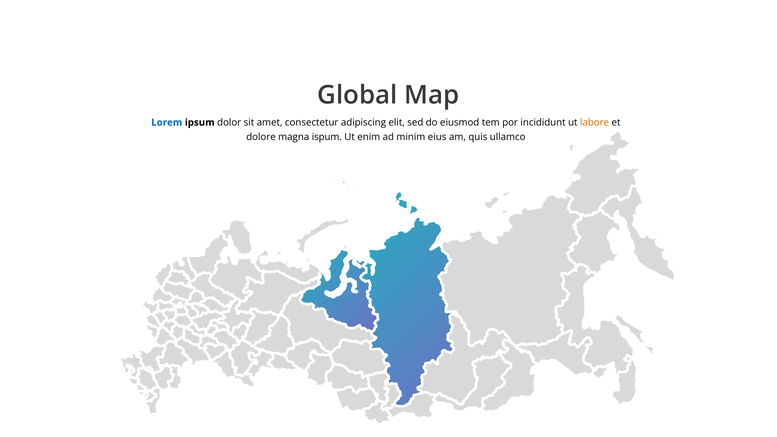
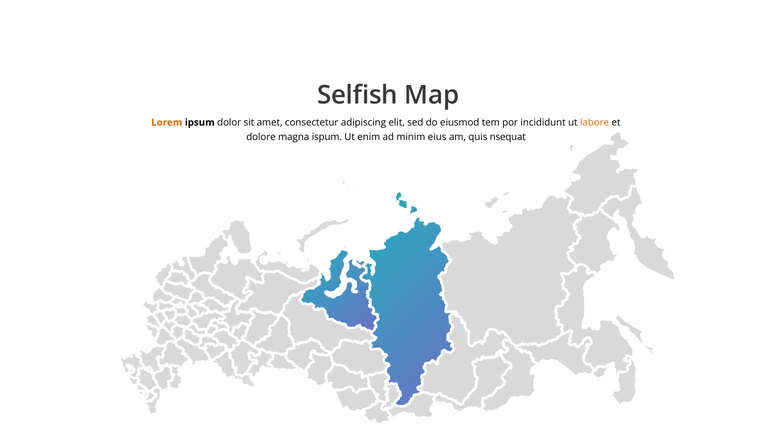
Global: Global -> Selfish (358, 95)
Lorem colour: blue -> orange (167, 122)
ullamco: ullamco -> nsequat (508, 137)
